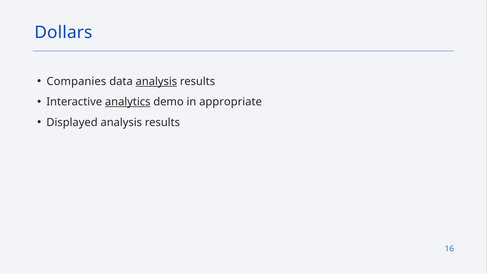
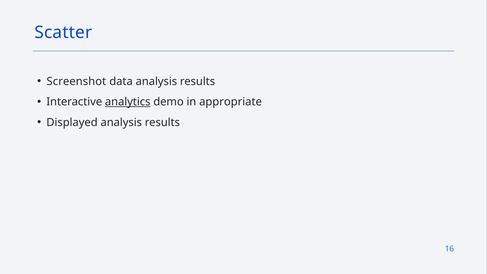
Dollars: Dollars -> Scatter (63, 33)
Companies: Companies -> Screenshot (76, 81)
analysis underline: present -> none (156, 81)
